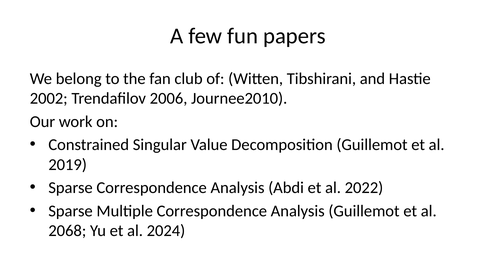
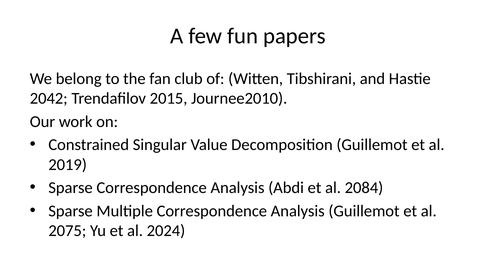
2002: 2002 -> 2042 (49, 99)
2006: 2006 -> 2015 (169, 99)
2022: 2022 -> 2084 (364, 188)
2068: 2068 -> 2075 (67, 231)
